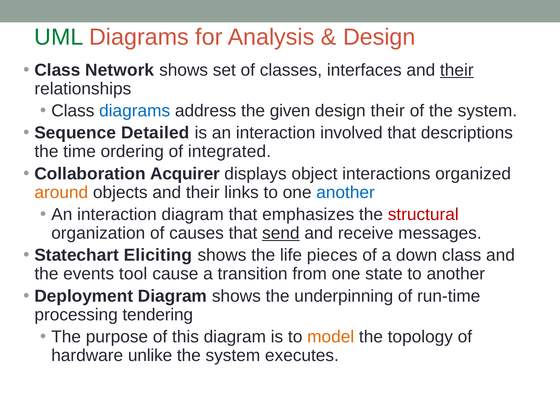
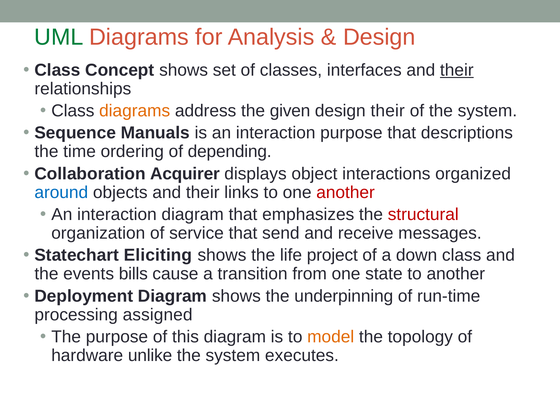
Network: Network -> Concept (120, 70)
diagrams colour: blue -> orange (135, 111)
Detailed: Detailed -> Manuals (155, 133)
interaction involved: involved -> purpose (351, 133)
integrated: integrated -> depending (230, 152)
around colour: orange -> blue (61, 192)
another colour: blue -> red (346, 192)
causes: causes -> service (197, 233)
send underline: present -> none (281, 233)
pieces: pieces -> project (332, 255)
tool: tool -> bills (133, 274)
tendering: tendering -> assigned (158, 315)
